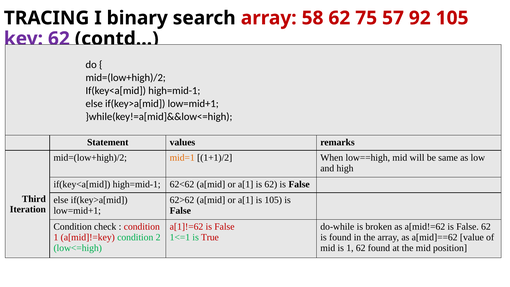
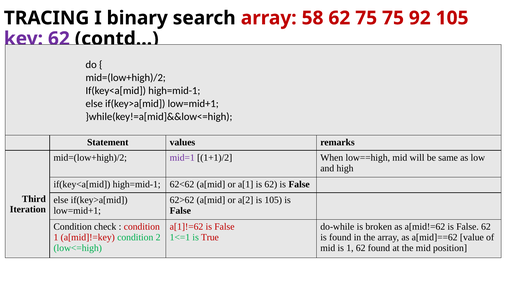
75 57: 57 -> 75 (393, 18)
mid=1 colour: orange -> purple (182, 158)
62>62 a[mid or a[1: a[1 -> a[2 (246, 200)
